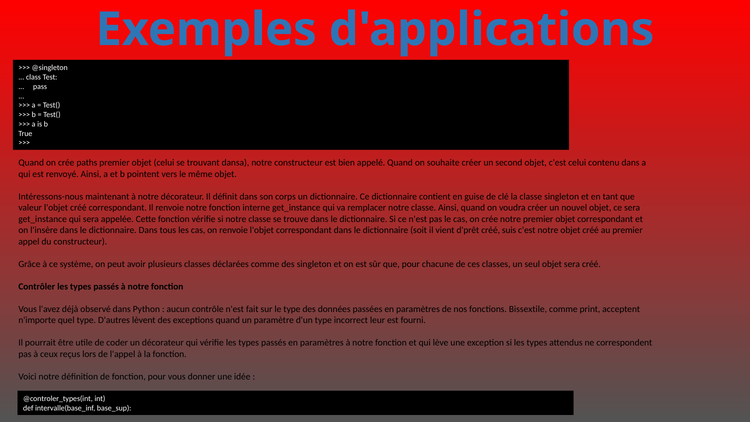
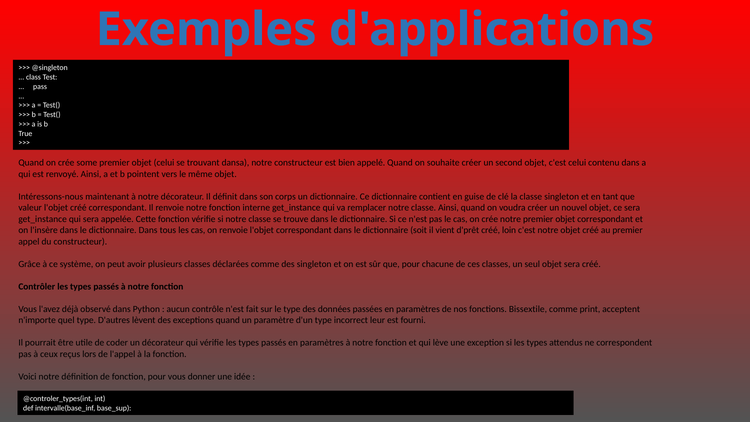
paths: paths -> some (87, 163)
suis: suis -> loin (509, 230)
